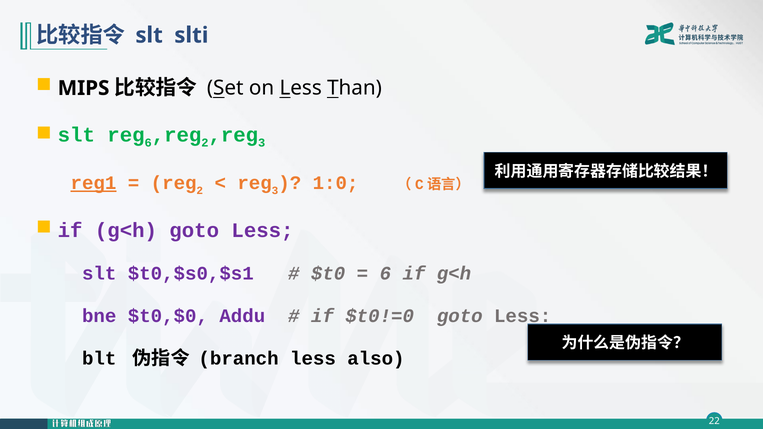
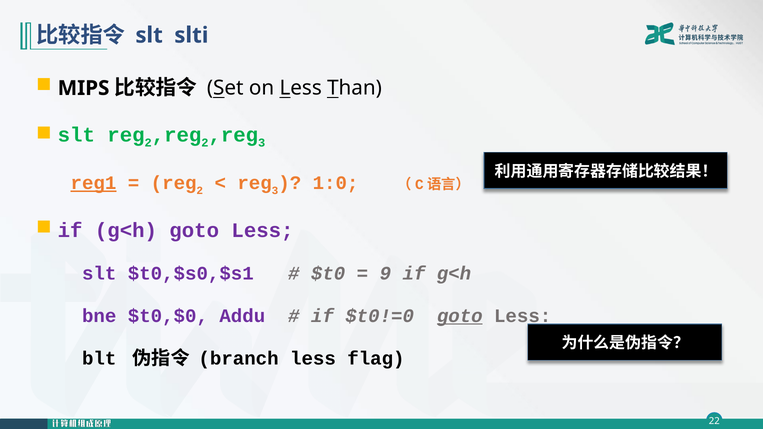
6: 6 -> 2 (148, 143)
6: 6 -> 9 (385, 274)
goto underline: none -> present (460, 316)
also: also -> flag (376, 358)
